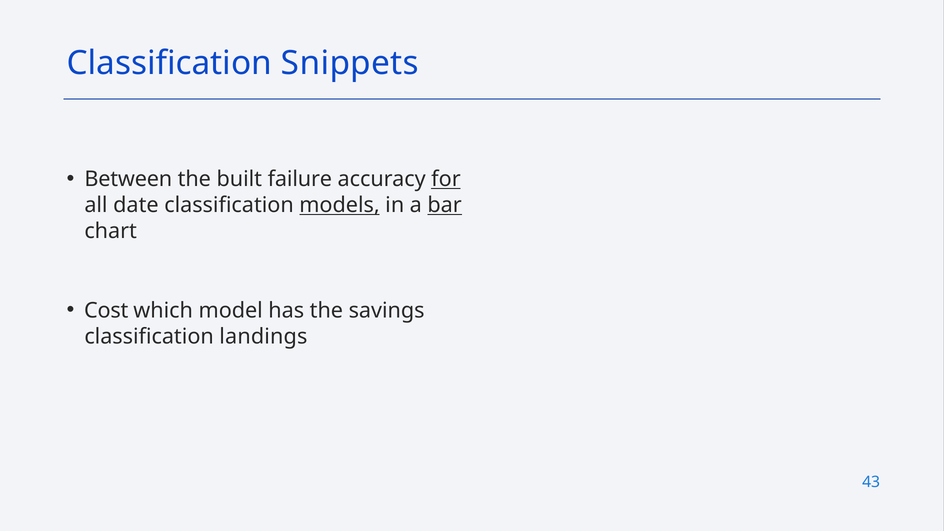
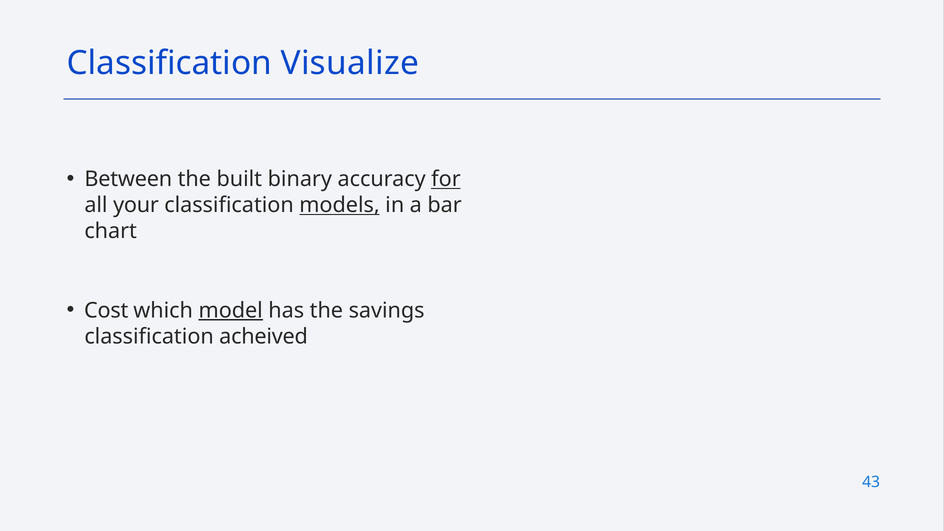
Snippets: Snippets -> Visualize (350, 63)
failure: failure -> binary (300, 179)
date: date -> your (136, 205)
bar underline: present -> none (445, 205)
model underline: none -> present (231, 310)
landings: landings -> acheived (264, 336)
